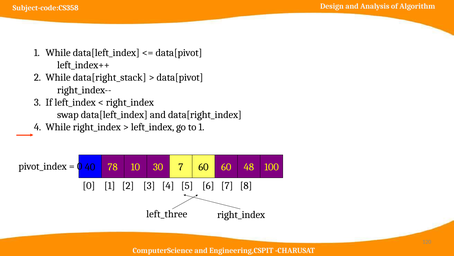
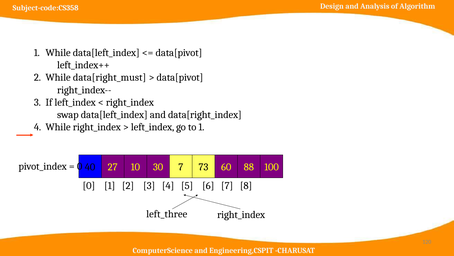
data[right_stack: data[right_stack -> data[right_must (110, 77)
78: 78 -> 27 (113, 167)
7 60: 60 -> 73 (203, 167)
48: 48 -> 88 (249, 167)
